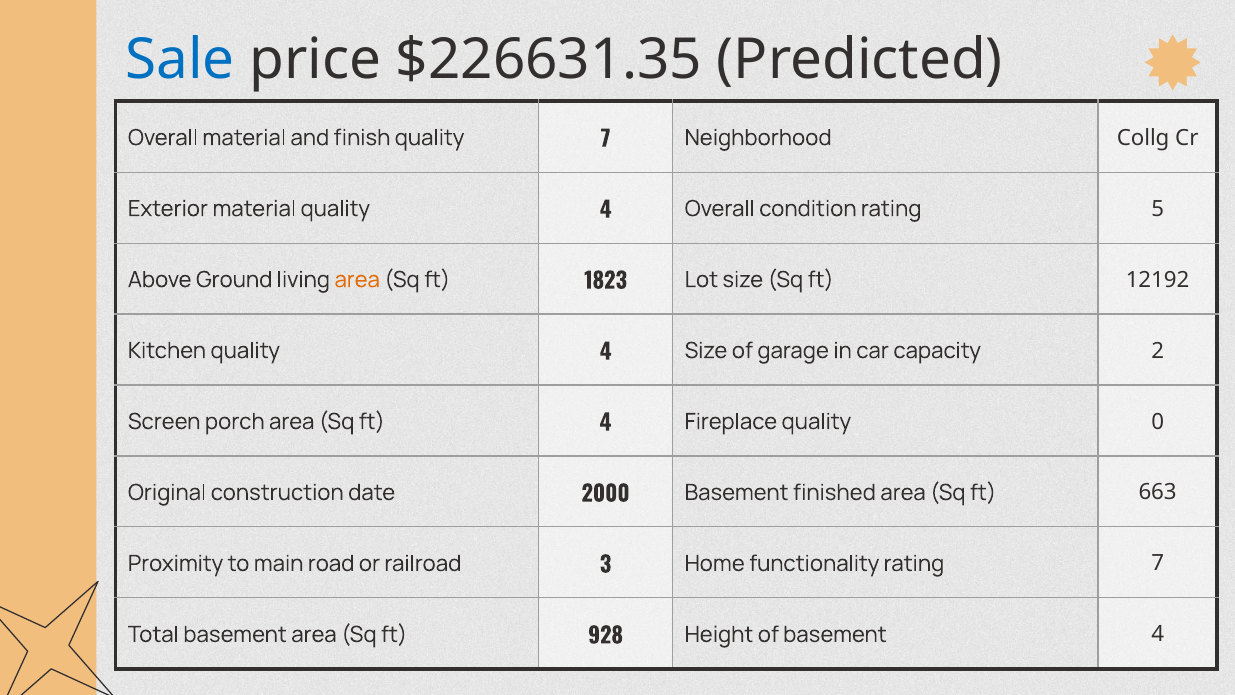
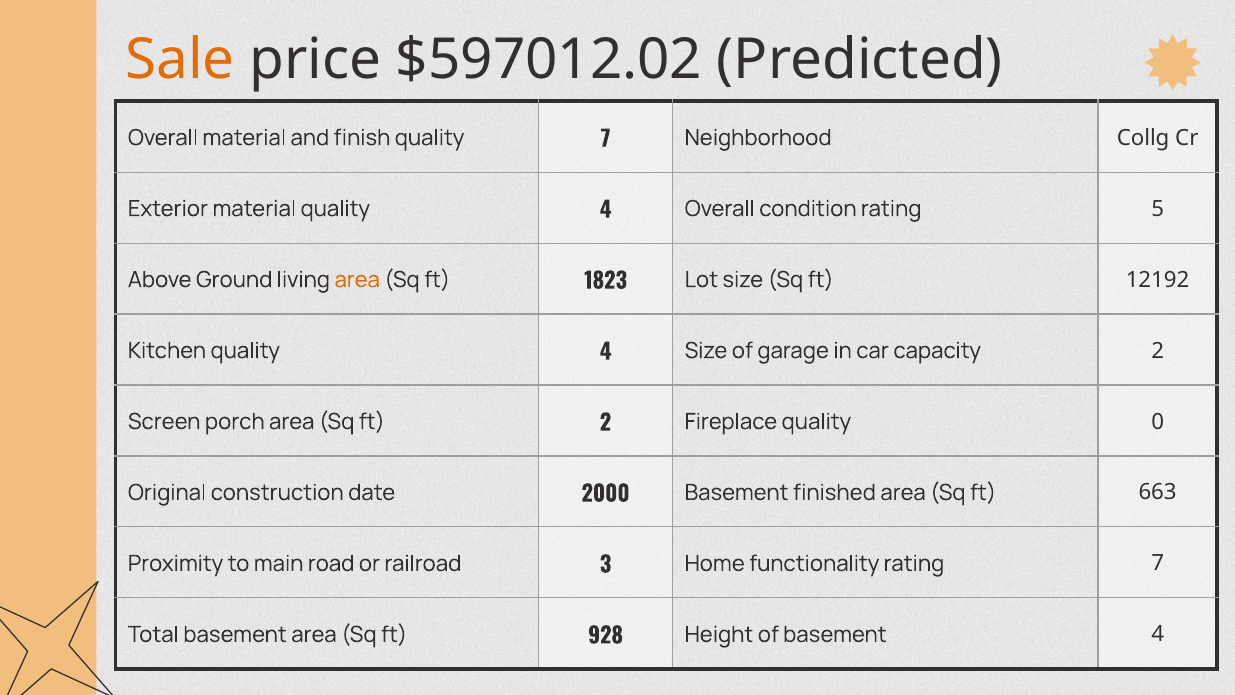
Sale colour: blue -> orange (180, 60)
$226631.35: $226631.35 -> $597012.02 (549, 60)
ft 4: 4 -> 2 (605, 423)
